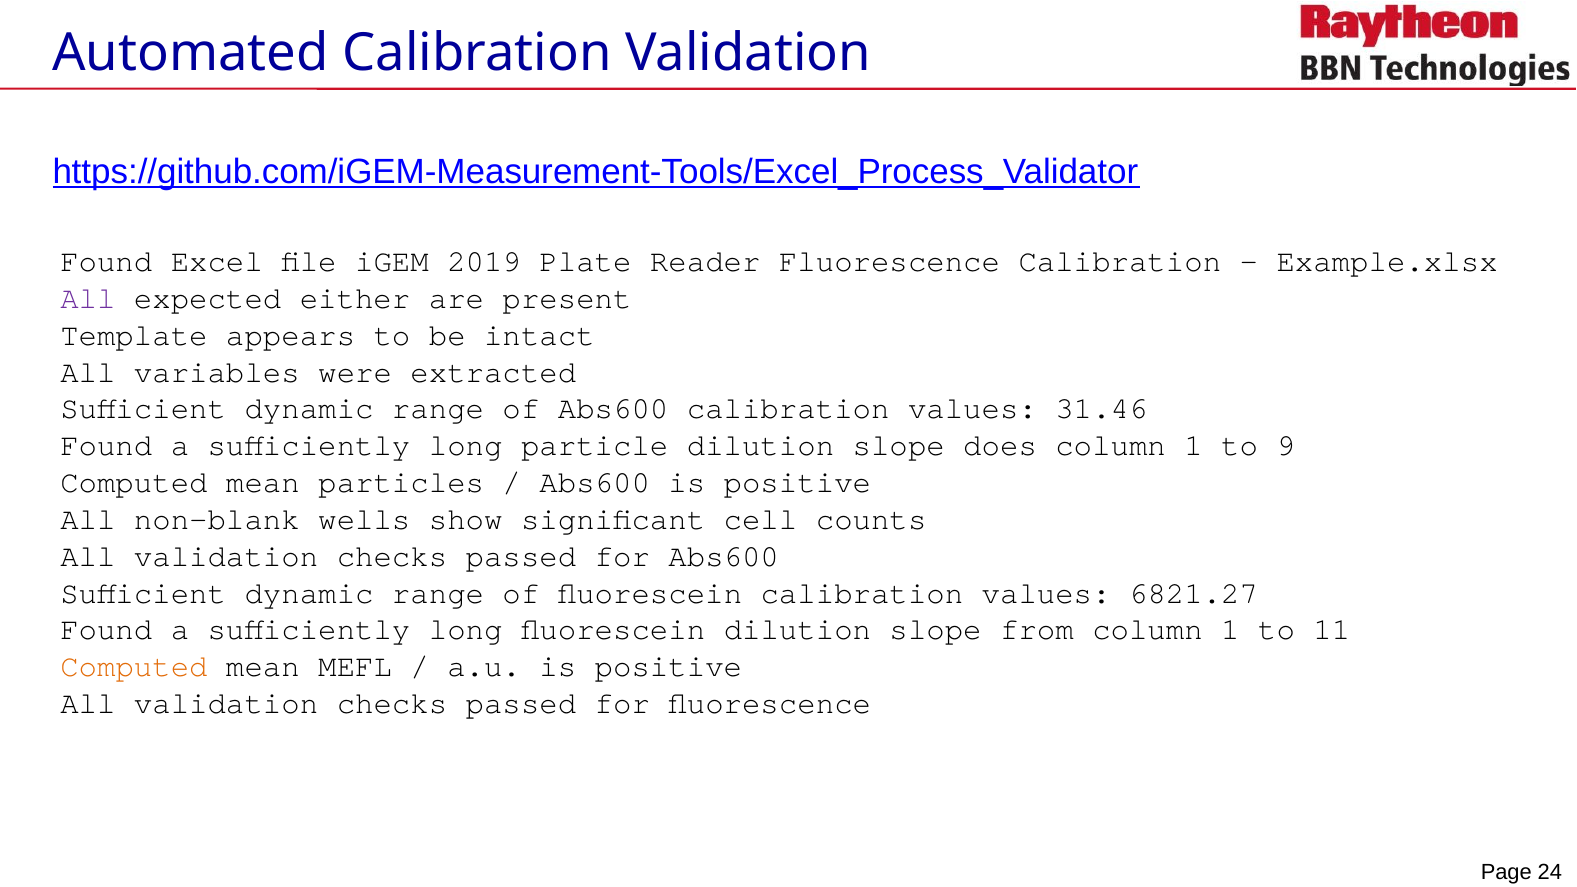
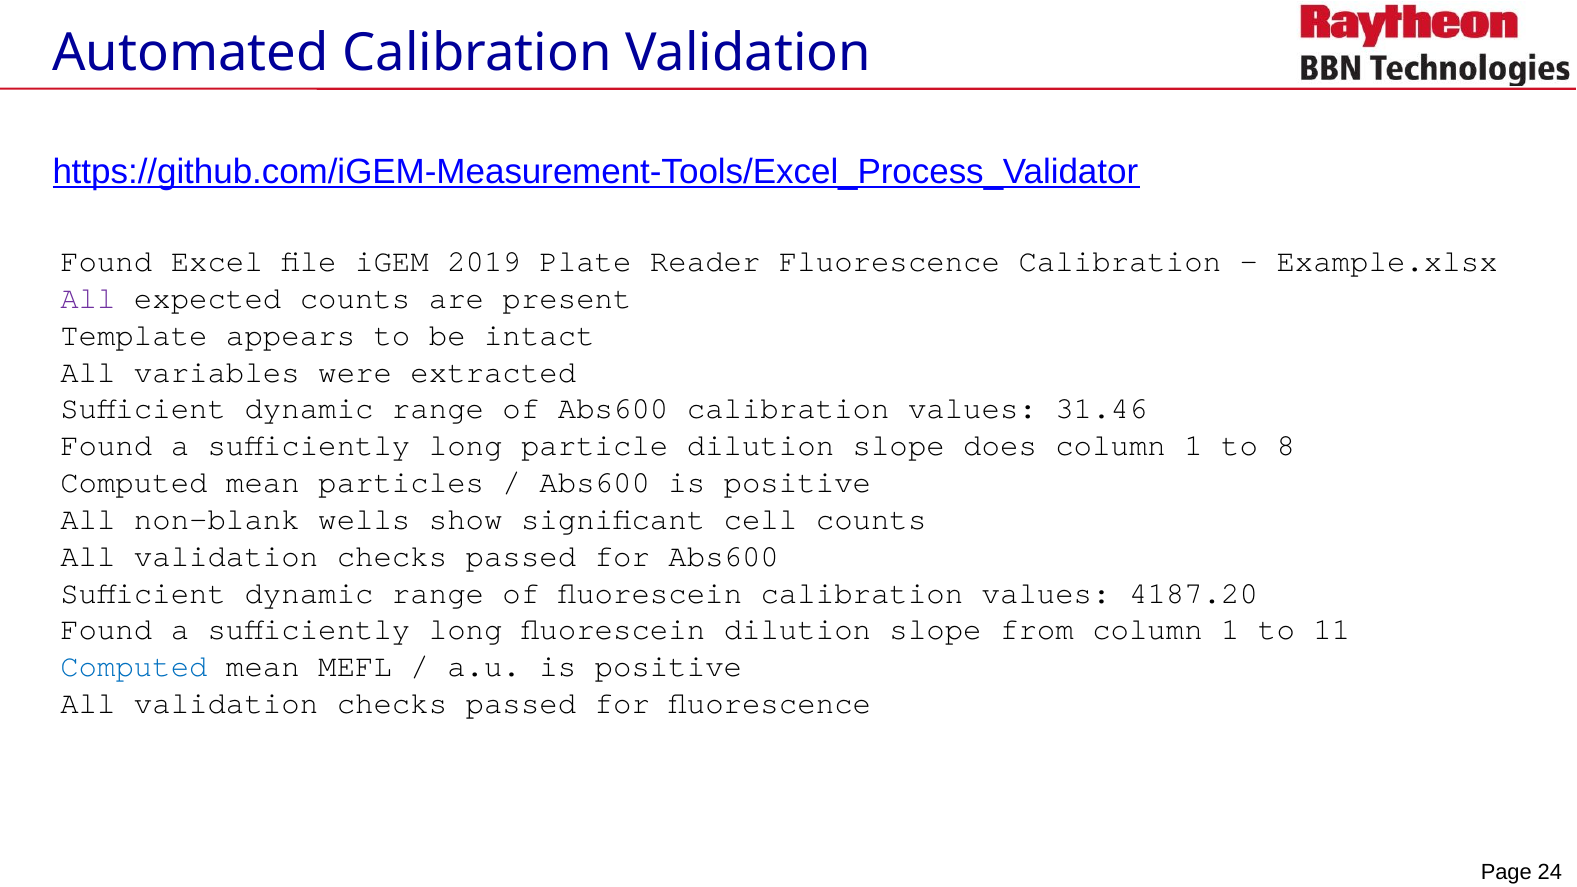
expected either: either -> counts (355, 298)
9: 9 -> 8 (1286, 446)
6821.27: 6821.27 -> 4187.20 (1194, 593)
Computed colour: orange -> blue (134, 667)
